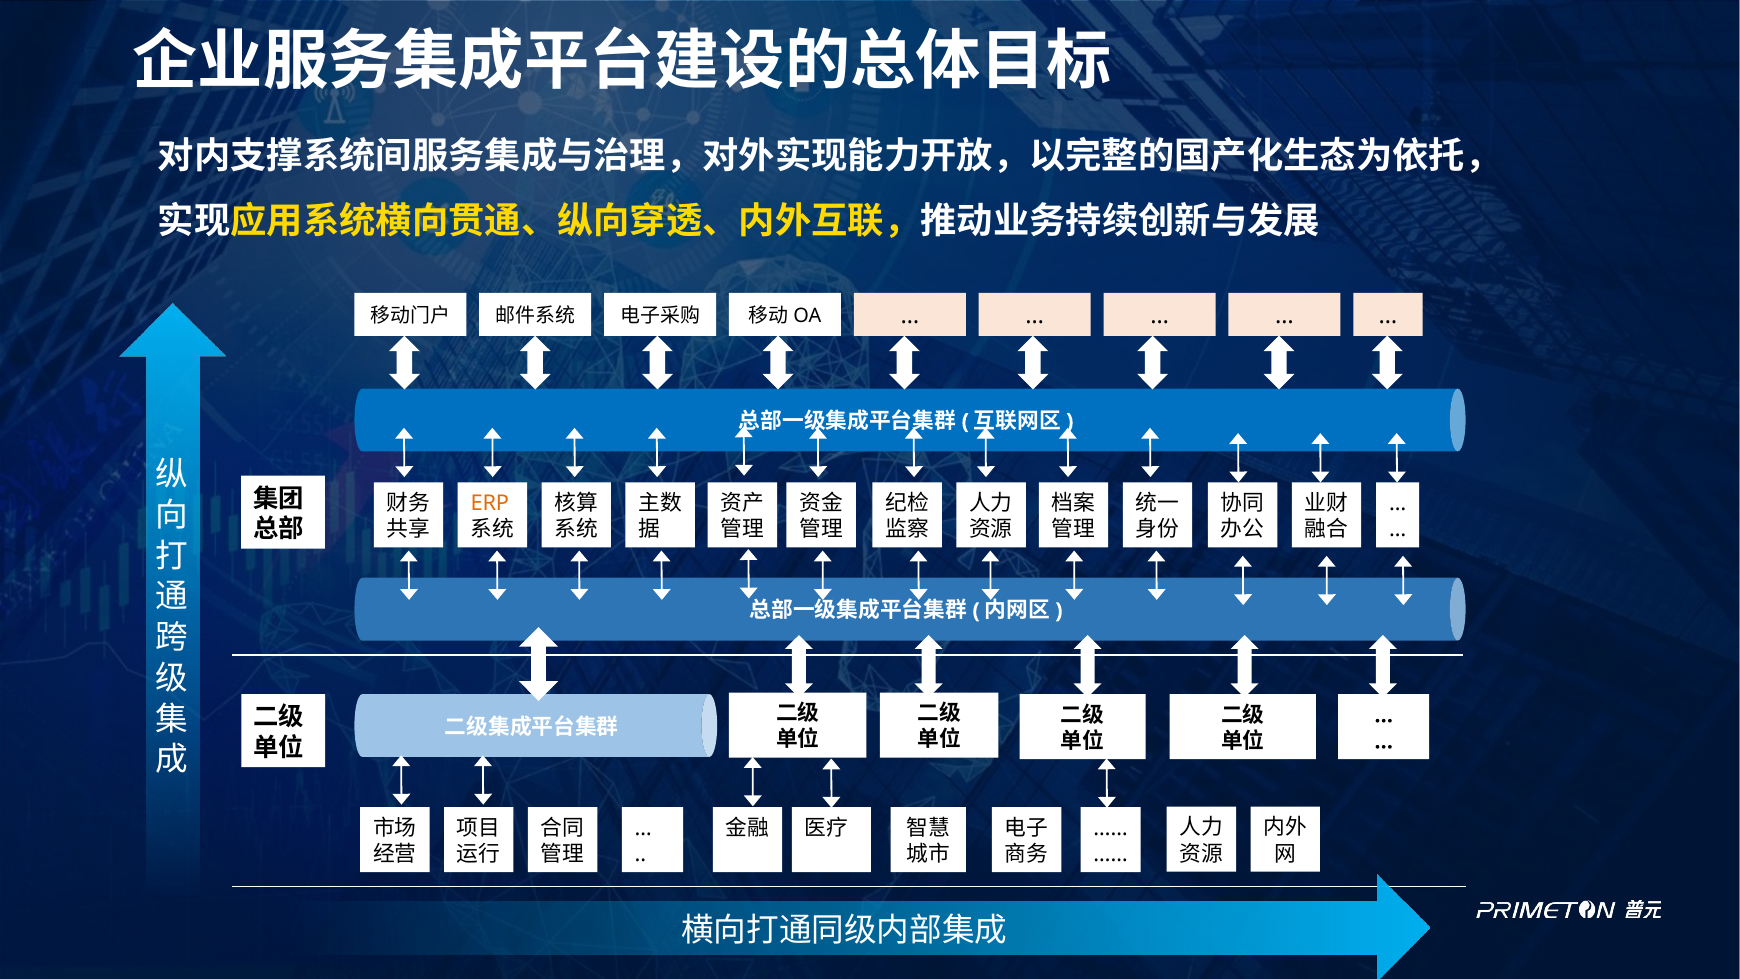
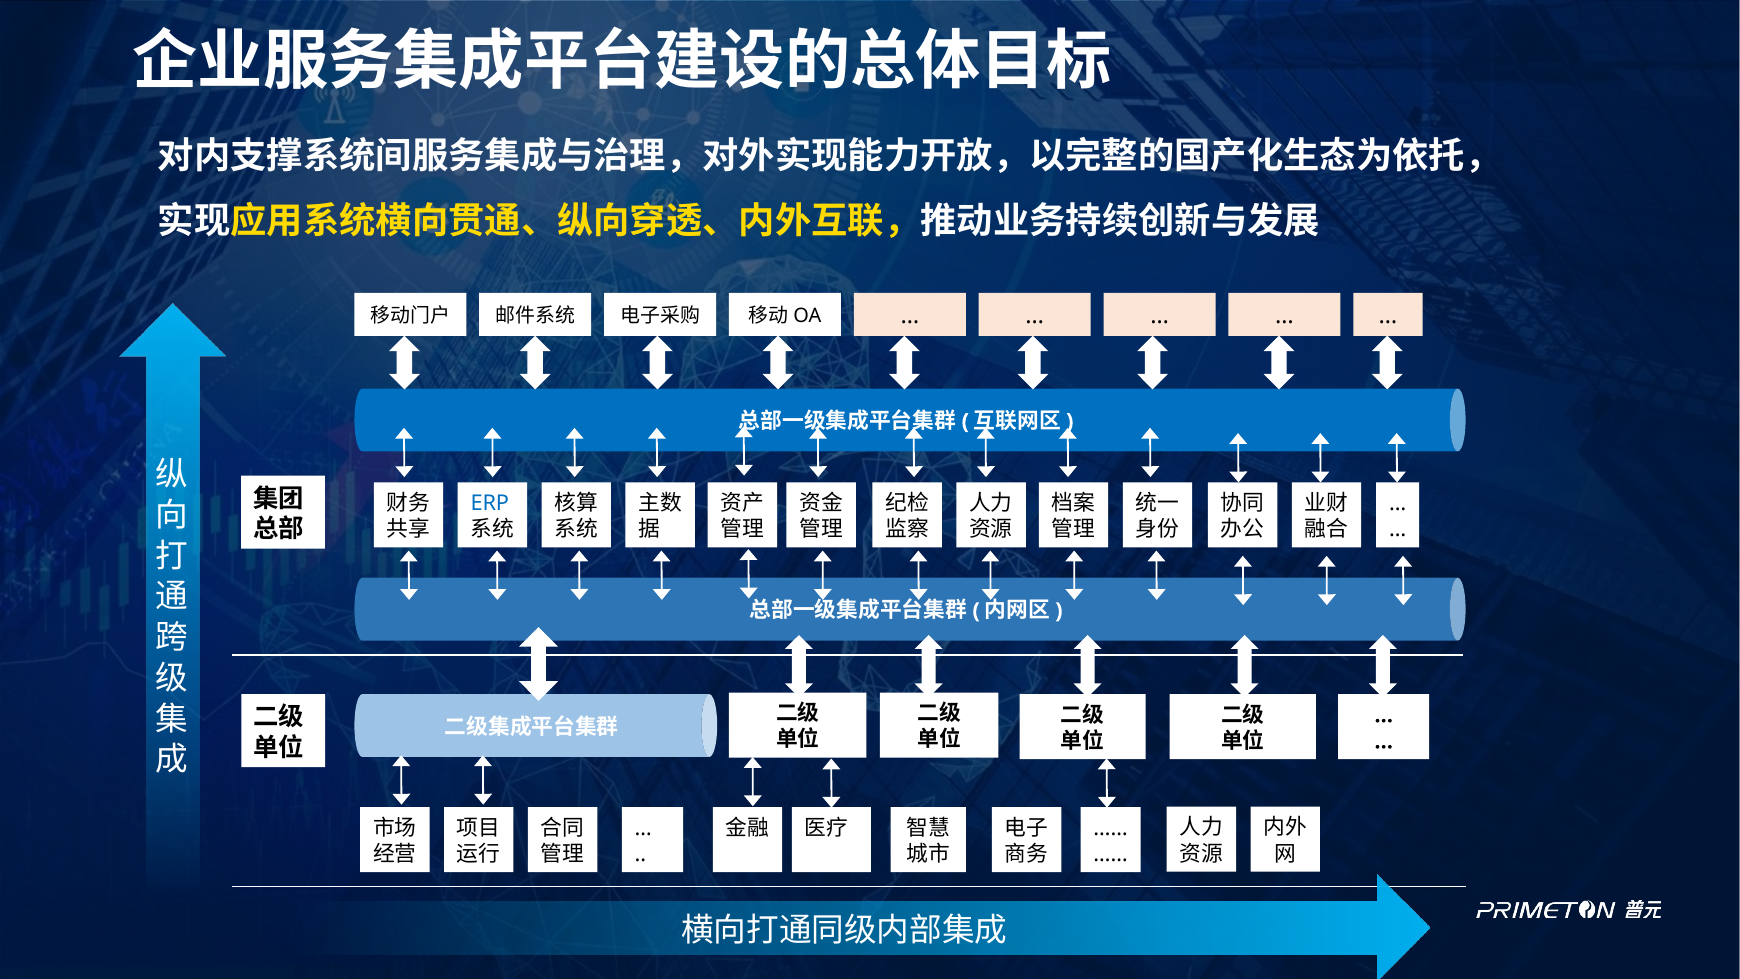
ERP colour: orange -> blue (490, 503)
